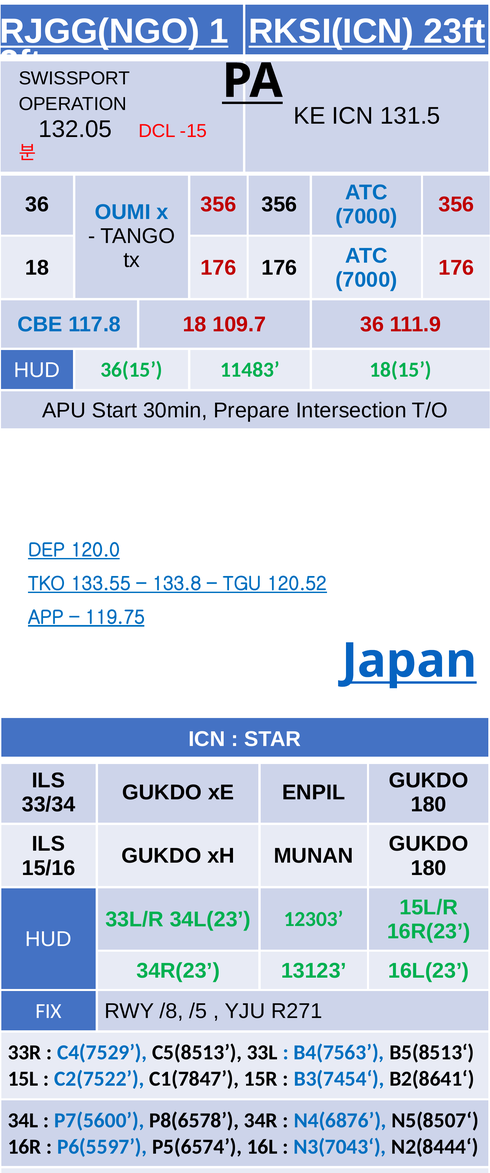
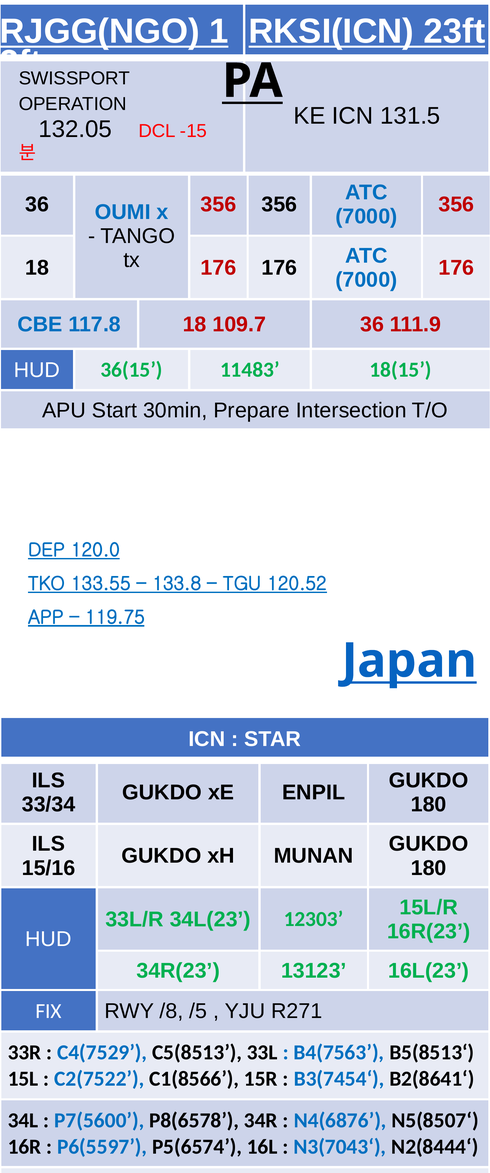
C1(7847: C1(7847 -> C1(8566 (194, 1078)
